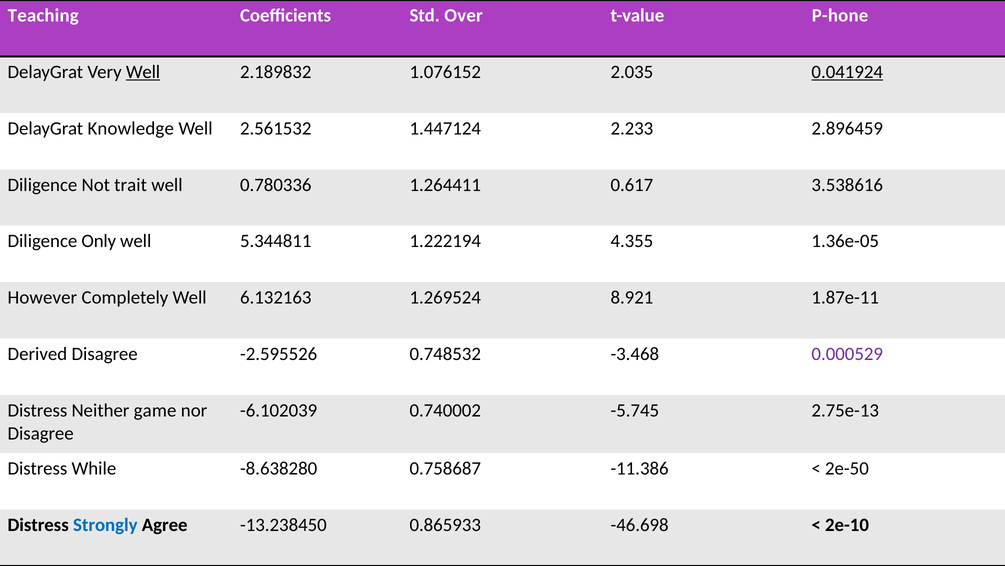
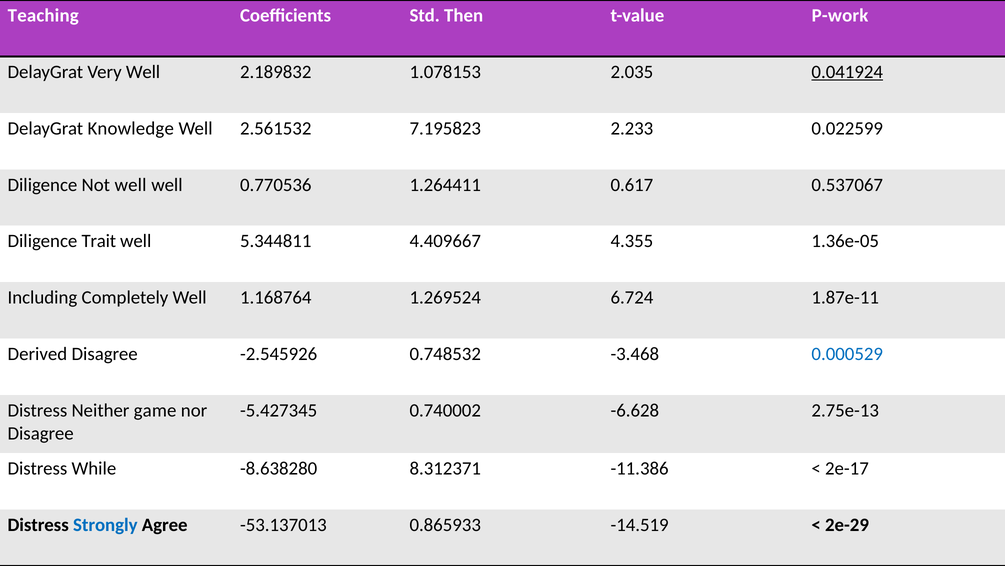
Over: Over -> Then (464, 16)
P-hone: P-hone -> P-work (840, 16)
Well underline: present -> none (143, 72)
1.076152: 1.076152 -> 1.078153 (445, 72)
1.447124: 1.447124 -> 7.195823 (445, 128)
2.896459: 2.896459 -> 0.022599 (847, 128)
Not trait: trait -> well (131, 185)
0.780336: 0.780336 -> 0.770536 (276, 185)
3.538616: 3.538616 -> 0.537067 (847, 185)
Only: Only -> Trait (99, 241)
1.222194: 1.222194 -> 4.409667 (445, 241)
However: However -> Including (42, 297)
6.132163: 6.132163 -> 1.168764 (276, 297)
8.921: 8.921 -> 6.724 (632, 297)
-2.595526: -2.595526 -> -2.545926 (279, 354)
0.000529 colour: purple -> blue (847, 354)
-6.102039: -6.102039 -> -5.427345 (279, 410)
-5.745: -5.745 -> -6.628 (635, 410)
0.758687: 0.758687 -> 8.312371 (445, 468)
2e-50: 2e-50 -> 2e-17 (847, 468)
-13.238450: -13.238450 -> -53.137013 (283, 524)
-46.698: -46.698 -> -14.519 (640, 524)
2e-10: 2e-10 -> 2e-29 (847, 524)
